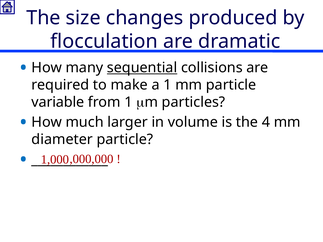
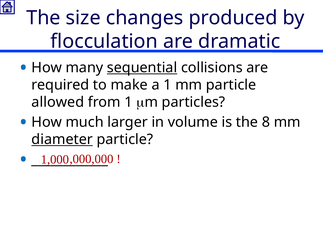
variable: variable -> allowed (58, 102)
4: 4 -> 8 (266, 122)
diameter underline: none -> present (62, 140)
